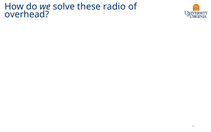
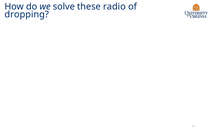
overhead: overhead -> dropping (27, 14)
